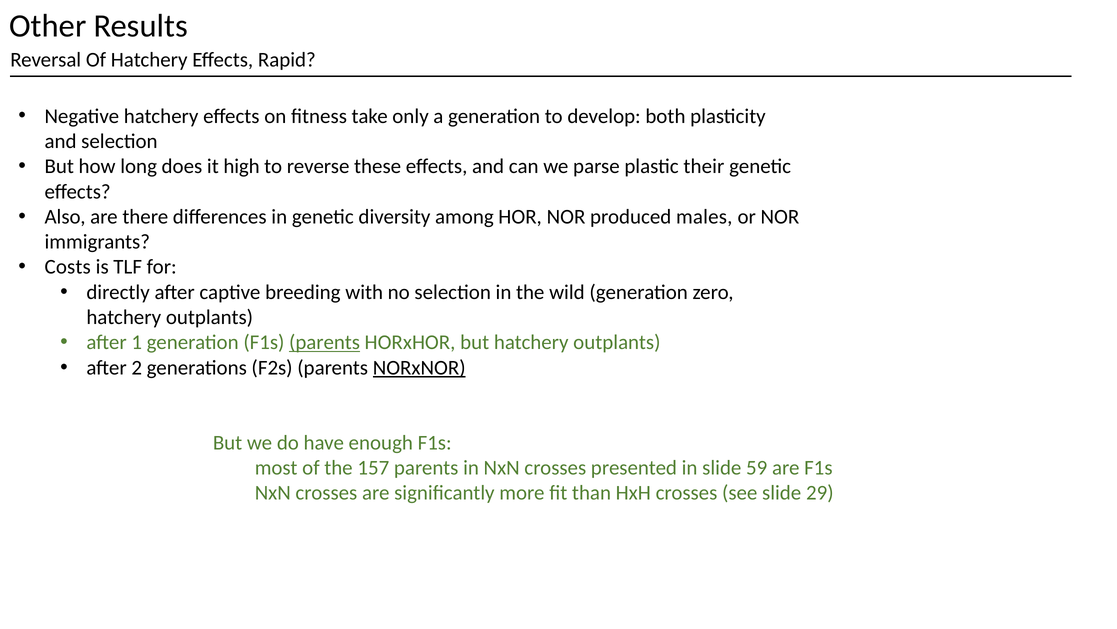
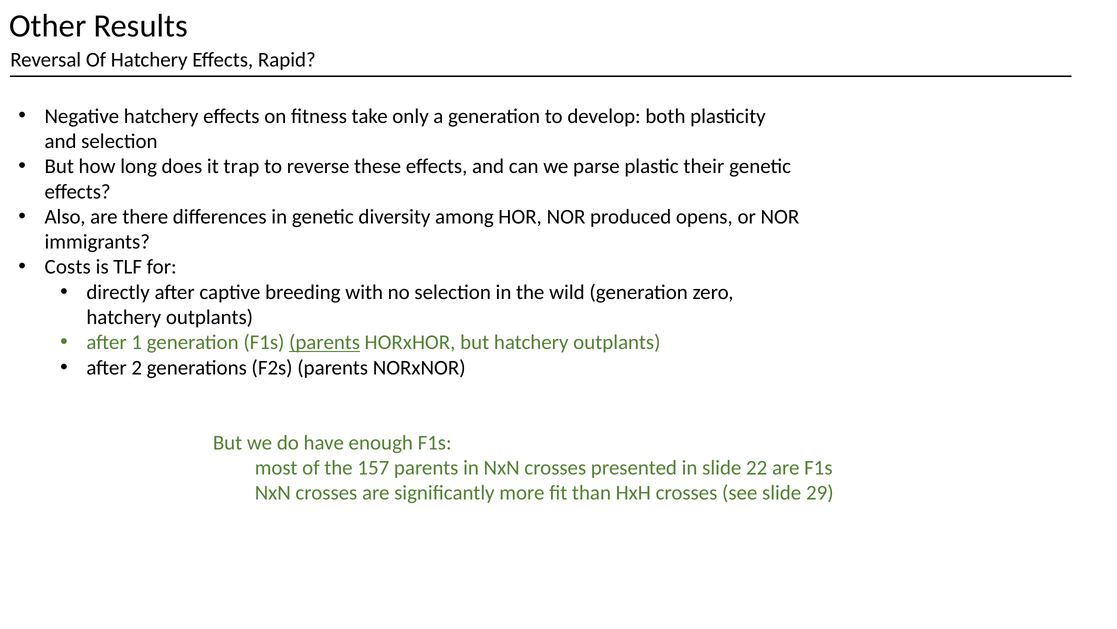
high: high -> trap (241, 166)
males: males -> opens (704, 217)
NORxNOR underline: present -> none (419, 367)
59: 59 -> 22 (757, 467)
